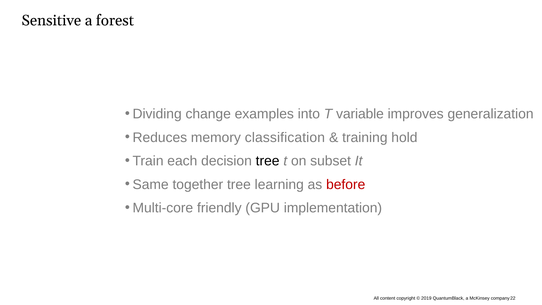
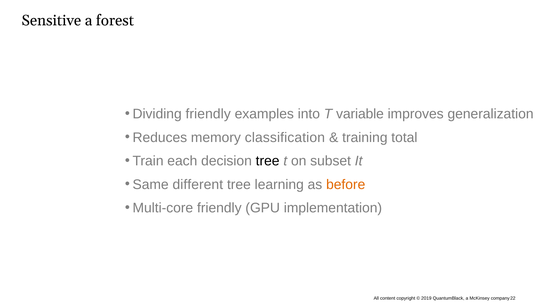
Dividing change: change -> friendly (208, 114)
hold: hold -> total (404, 137)
together: together -> different (198, 184)
before colour: red -> orange (346, 184)
